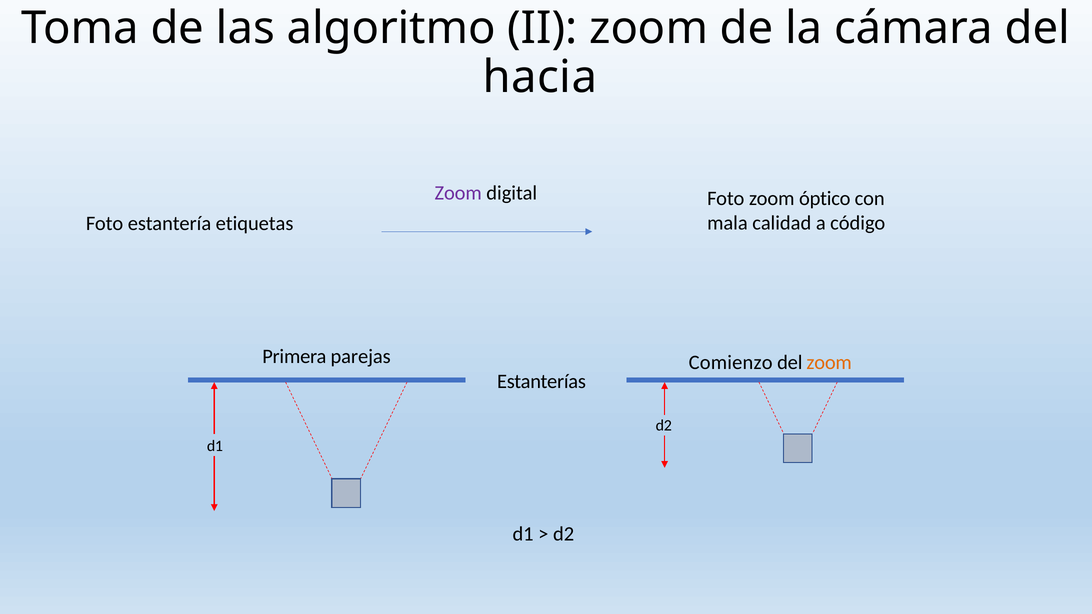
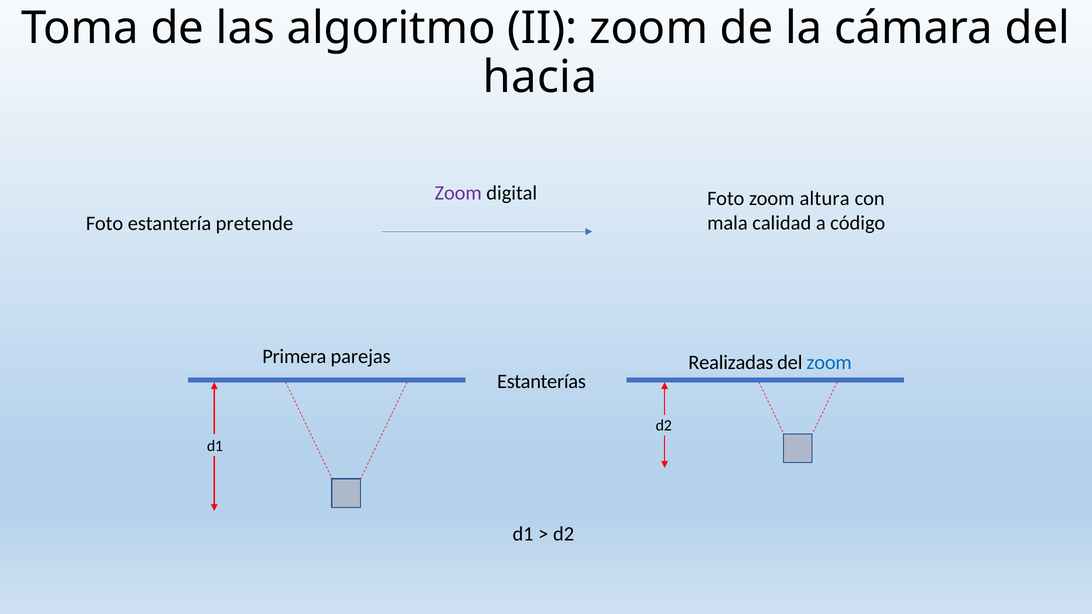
óptico: óptico -> altura (825, 199)
etiquetas: etiquetas -> pretende (254, 224)
Comienzo: Comienzo -> Realizadas (731, 362)
zoom colour: orange -> blue (829, 362)
